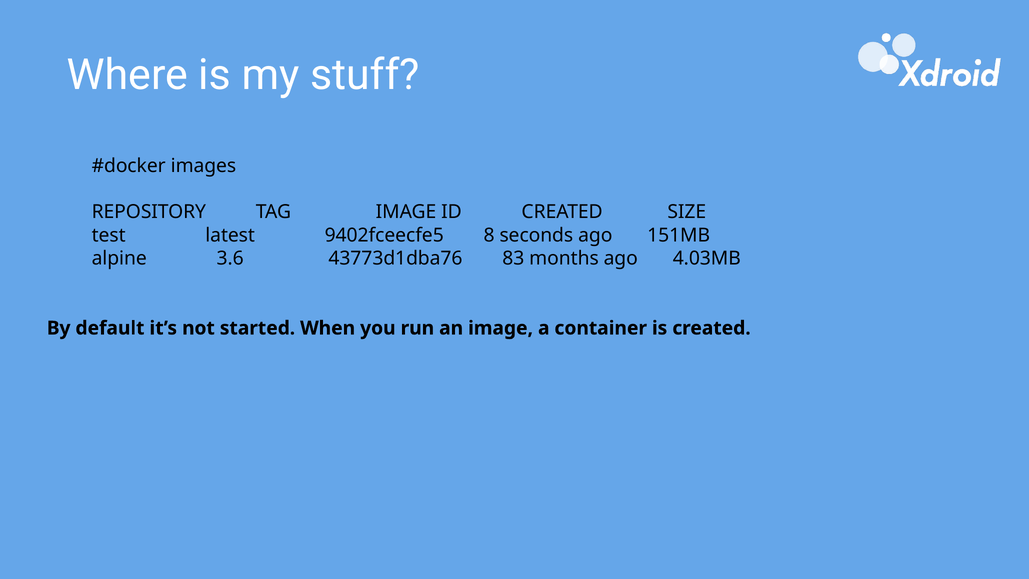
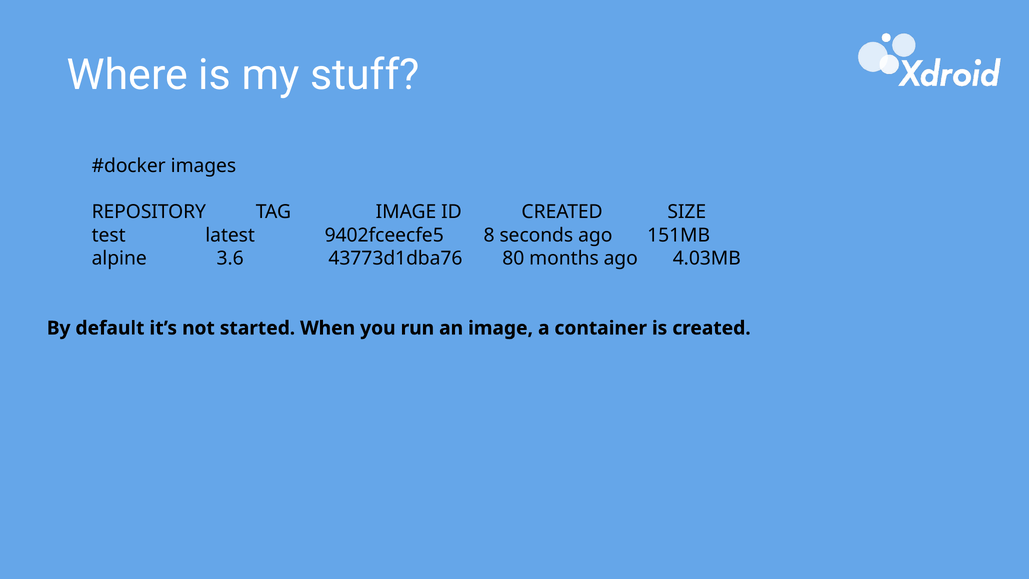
83: 83 -> 80 (513, 258)
